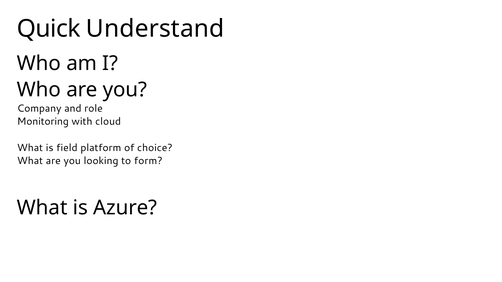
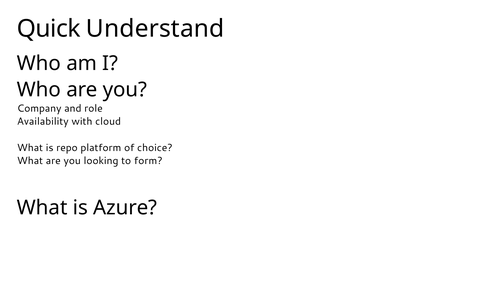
Monitoring: Monitoring -> Availability (43, 122)
field: field -> repo (67, 148)
